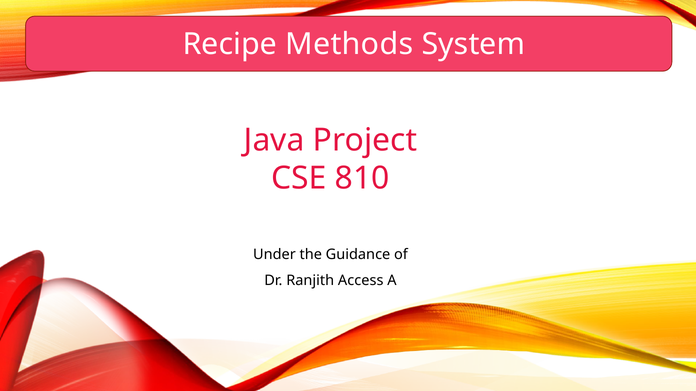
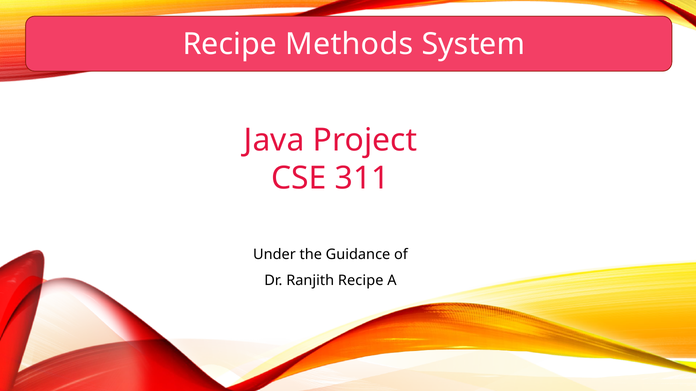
810: 810 -> 311 (362, 179)
Ranjith Access: Access -> Recipe (361, 281)
